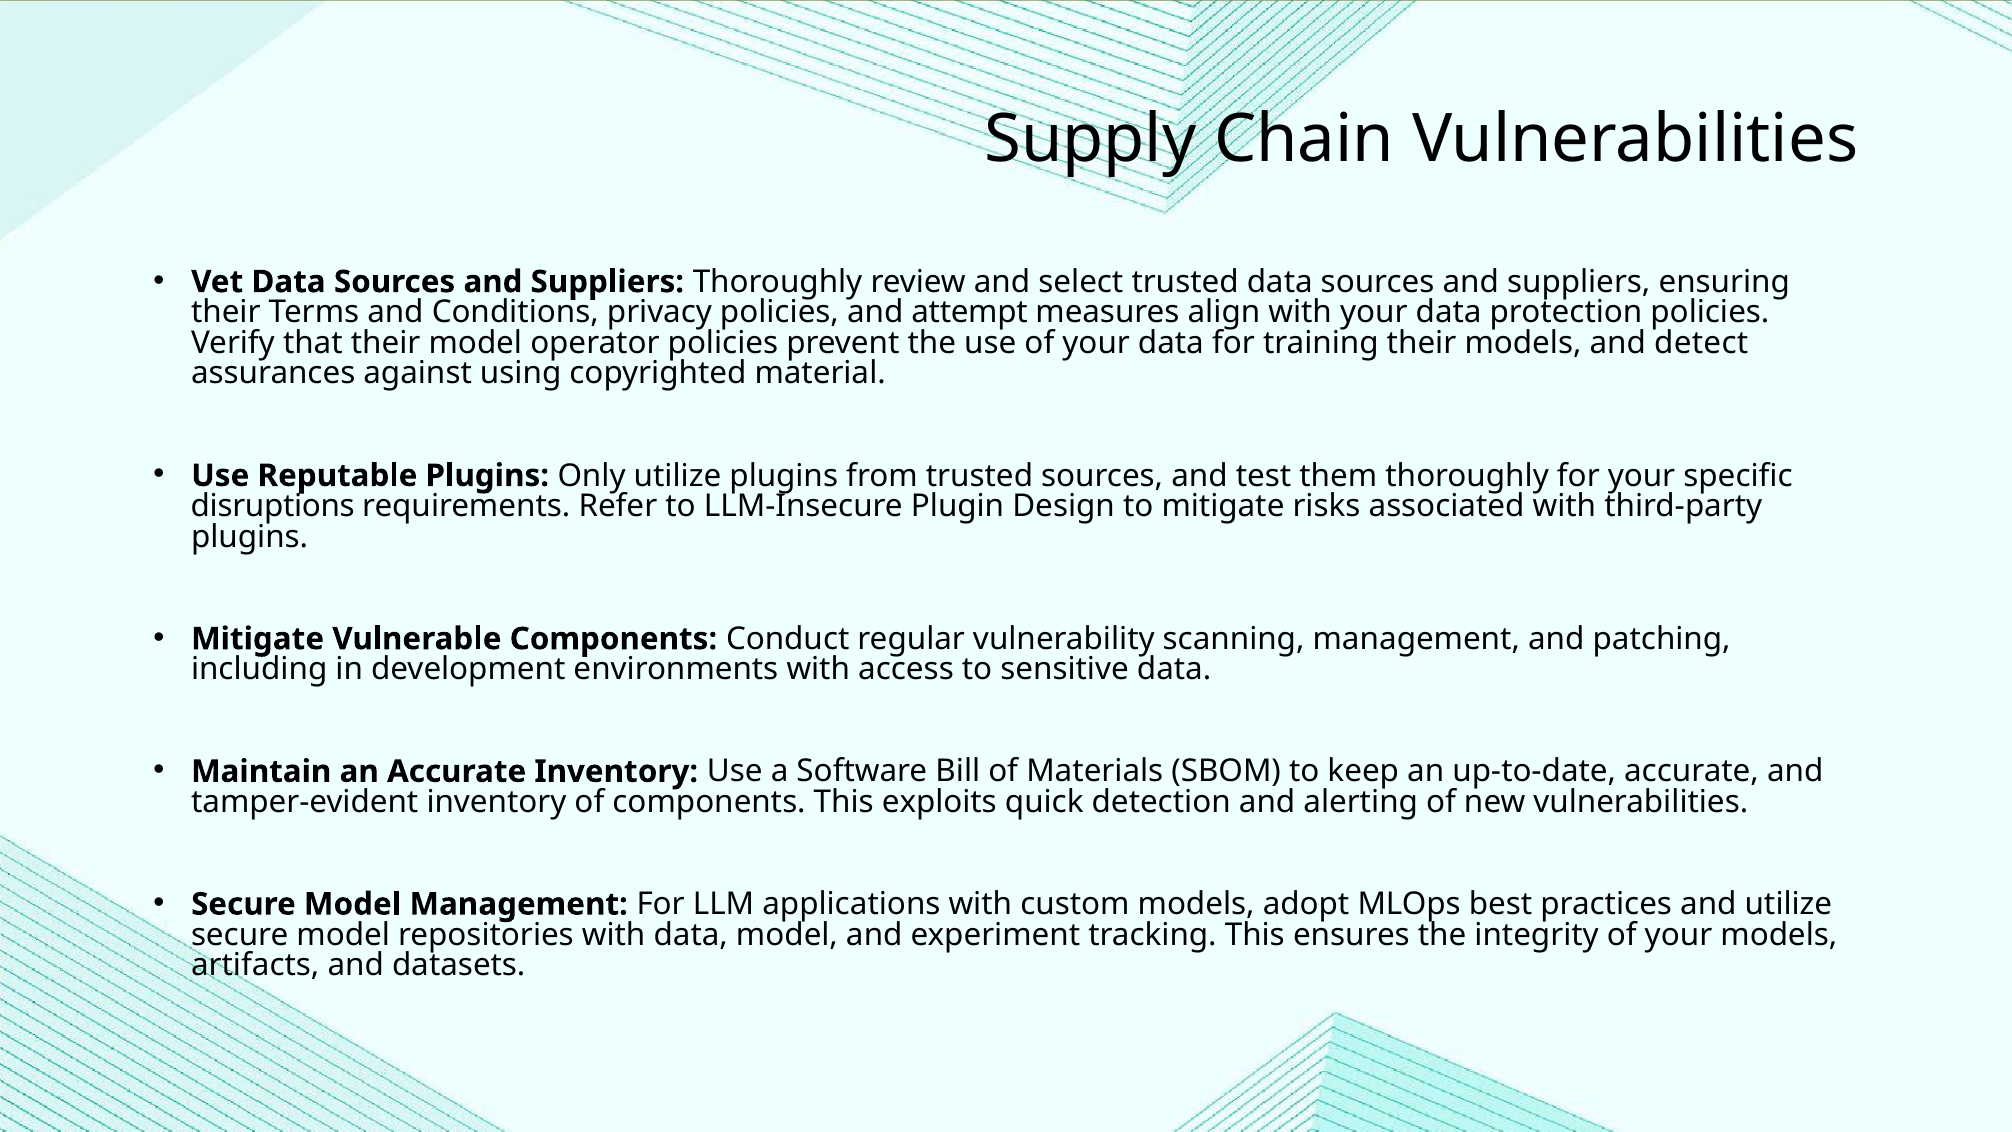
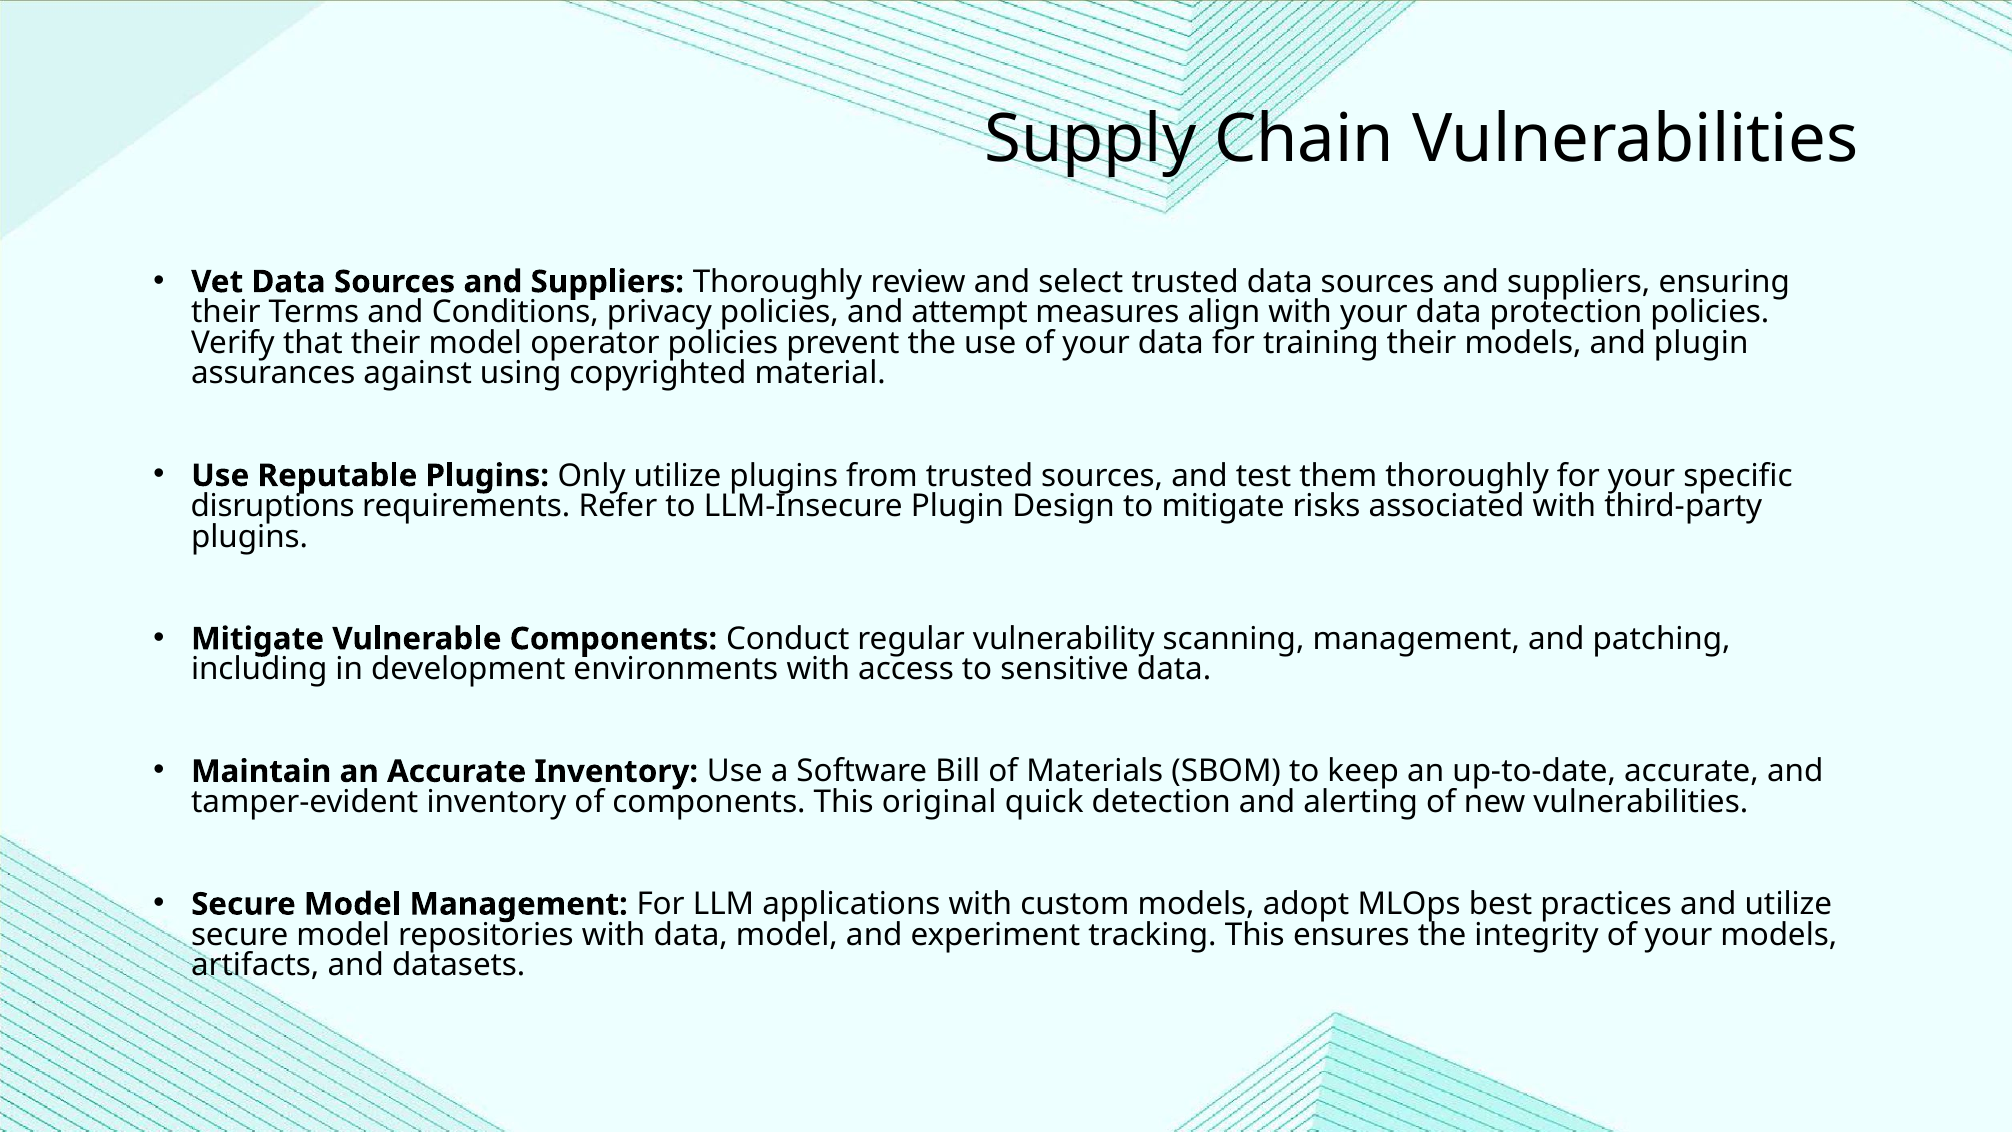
and detect: detect -> plugin (1701, 343)
exploits: exploits -> original (939, 802)
